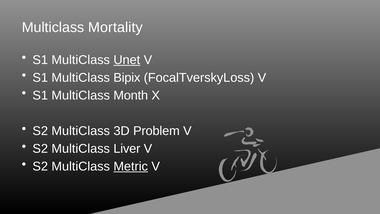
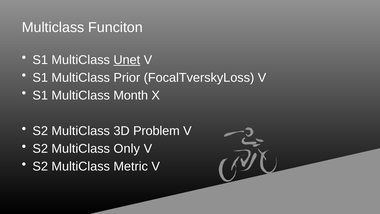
Mortality: Mortality -> Funciton (116, 27)
Bipix: Bipix -> Prior (127, 78)
Liver: Liver -> Only (127, 148)
Metric underline: present -> none (131, 166)
